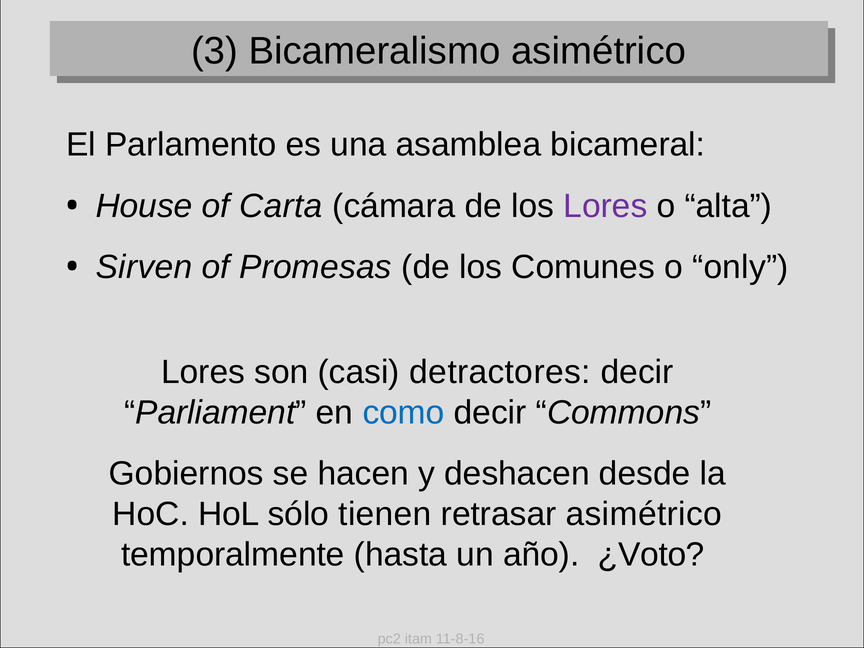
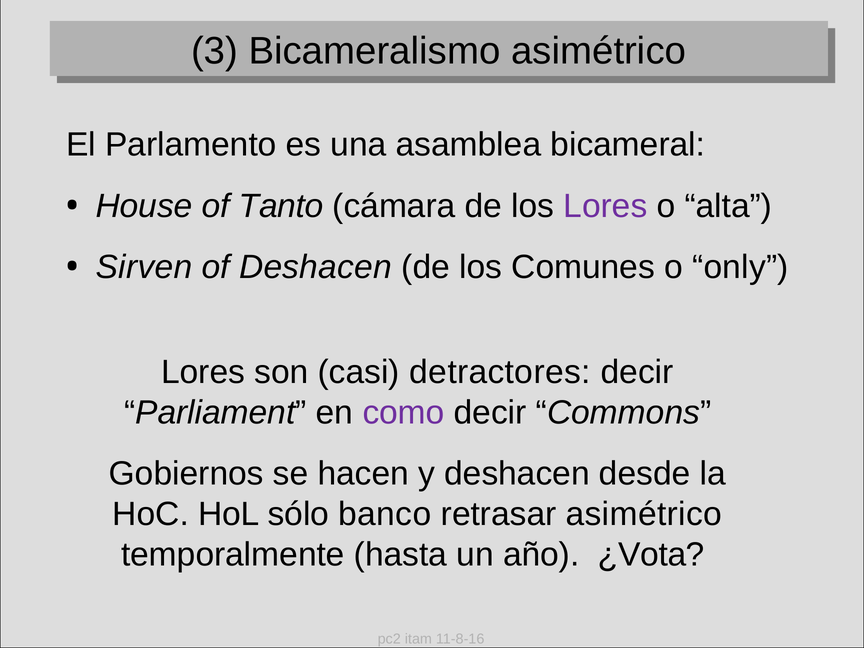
Carta: Carta -> Tanto (281, 206)
of Promesas: Promesas -> Deshacen (315, 267)
como colour: blue -> purple (404, 413)
tienen: tienen -> banco (385, 514)
¿Voto: ¿Voto -> ¿Vota (651, 555)
